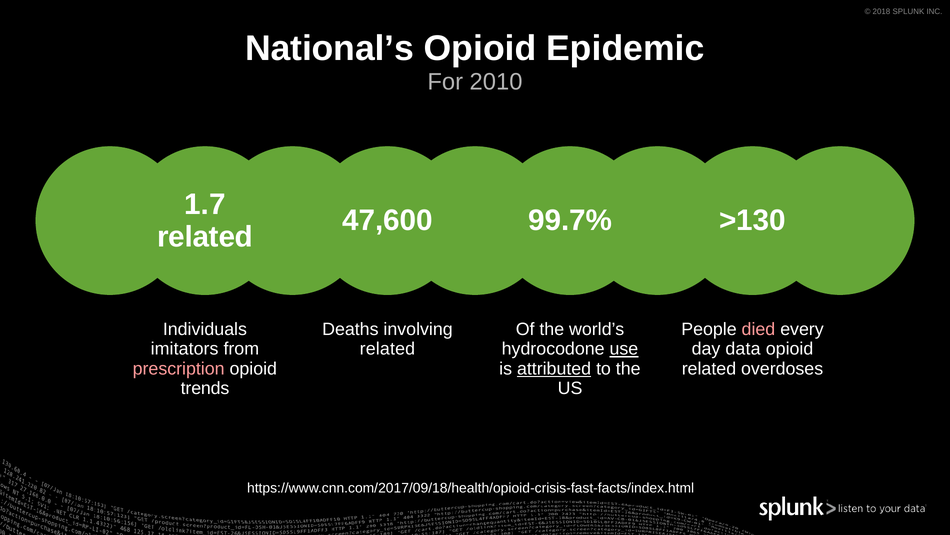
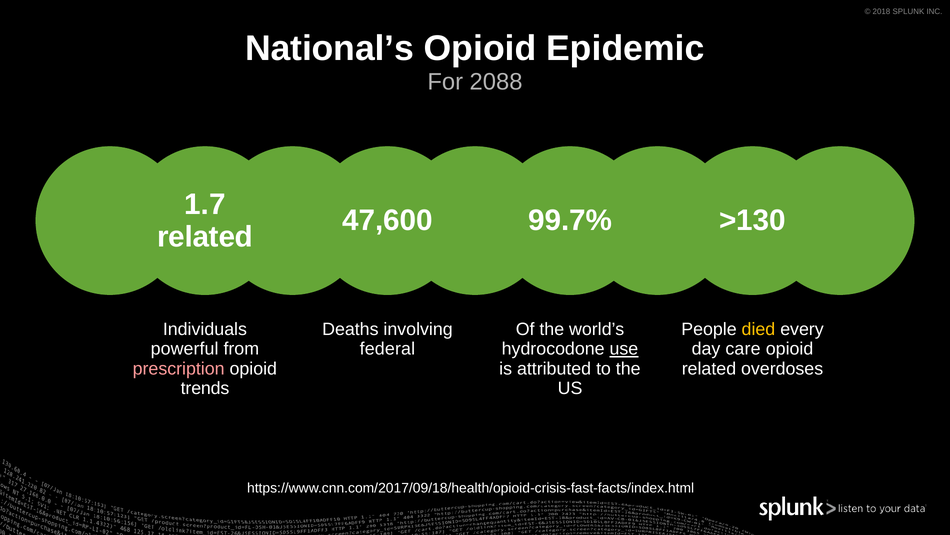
2010: 2010 -> 2088 (496, 82)
died colour: pink -> yellow (758, 329)
imitators: imitators -> powerful (185, 349)
related: related -> federal (387, 349)
data: data -> care (743, 349)
attributed underline: present -> none (554, 368)
